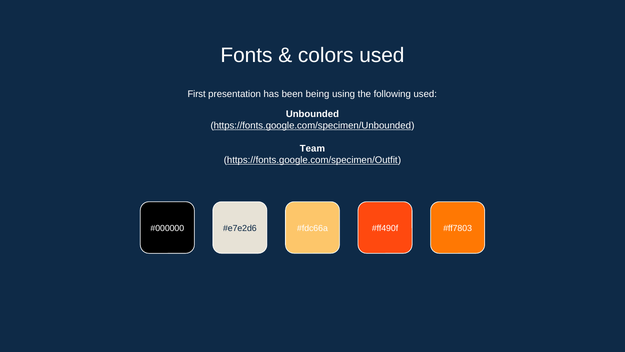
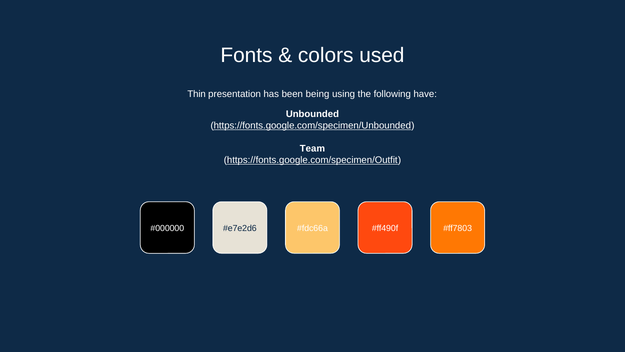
First: First -> Thin (197, 94)
following used: used -> have (425, 94)
